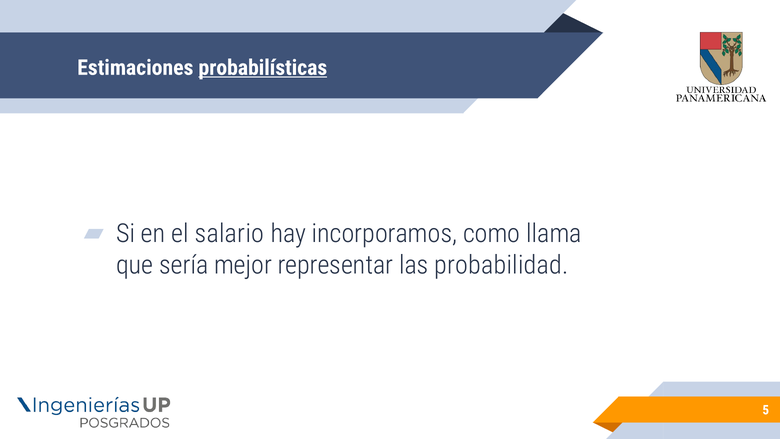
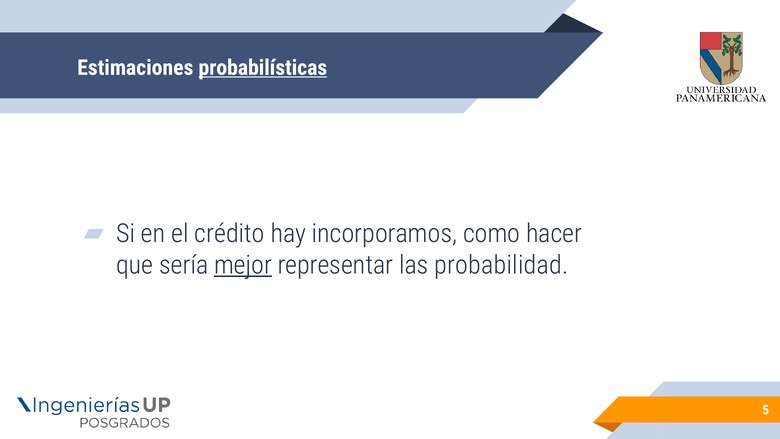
salario: salario -> crédito (230, 234)
llama: llama -> hacer (554, 234)
mejor underline: none -> present (243, 265)
